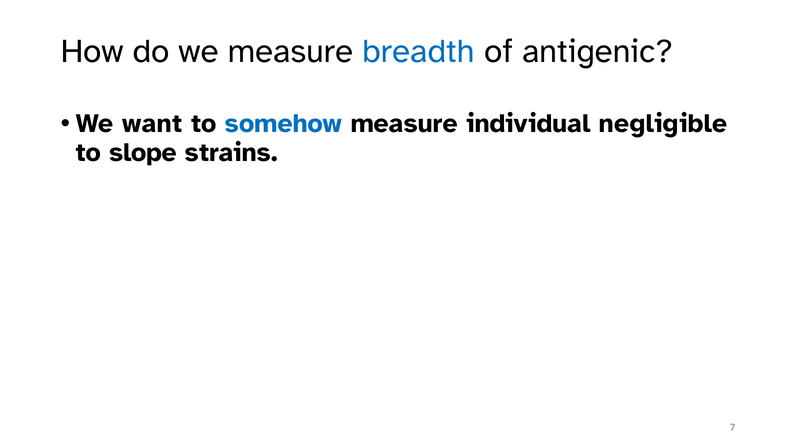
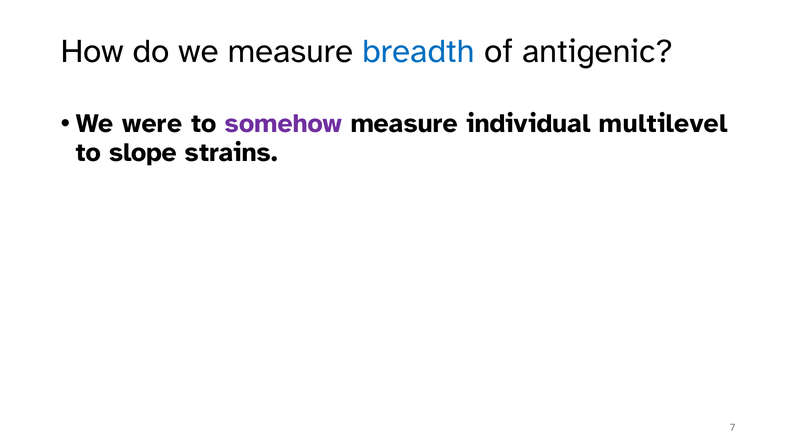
want: want -> were (152, 124)
somehow colour: blue -> purple (284, 124)
negligible: negligible -> multilevel (663, 124)
